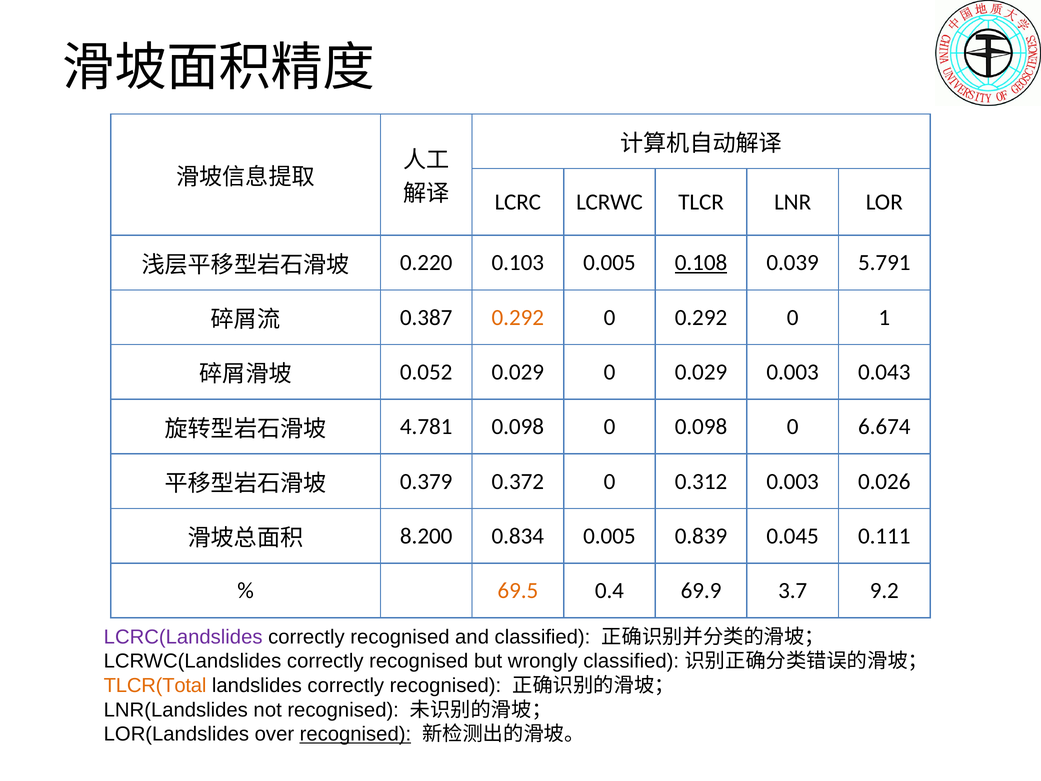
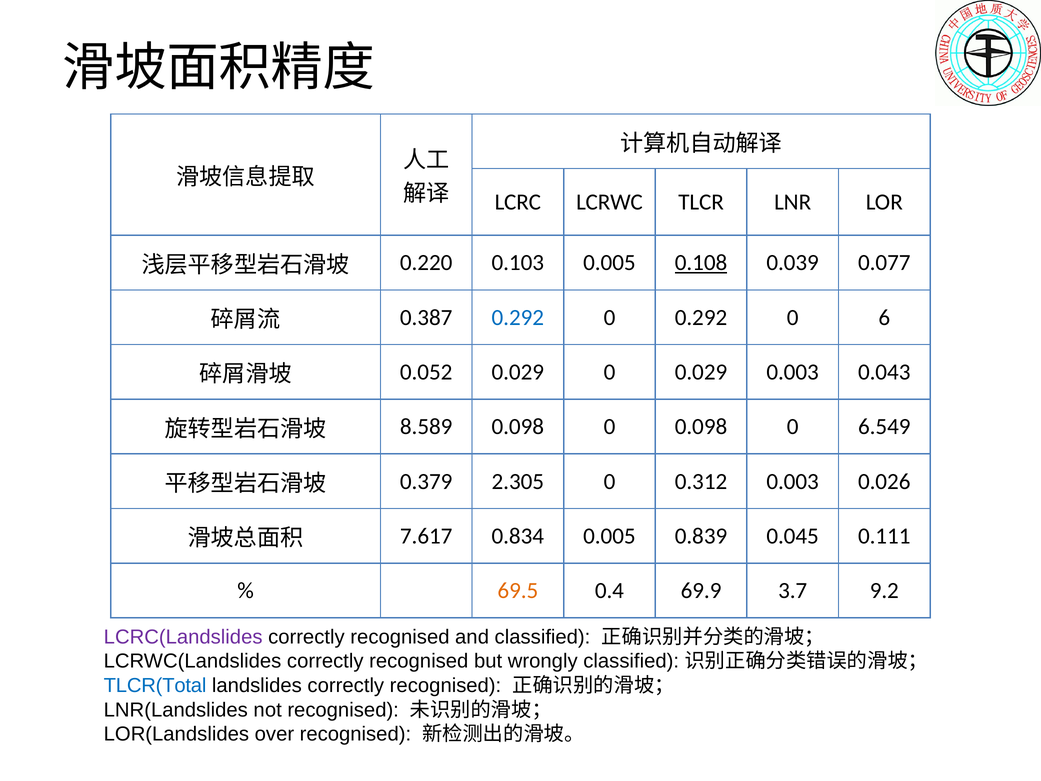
5.791: 5.791 -> 0.077 (884, 263)
0.292 colour: orange -> blue (518, 317)
1: 1 -> 6 (884, 317)
4.781: 4.781 -> 8.589 (426, 427)
6.674: 6.674 -> 6.549 (884, 427)
0.372: 0.372 -> 2.305 (518, 481)
8.200: 8.200 -> 7.617 (426, 536)
TLCR(Total colour: orange -> blue (155, 685)
recognised underline: present -> none (355, 734)
